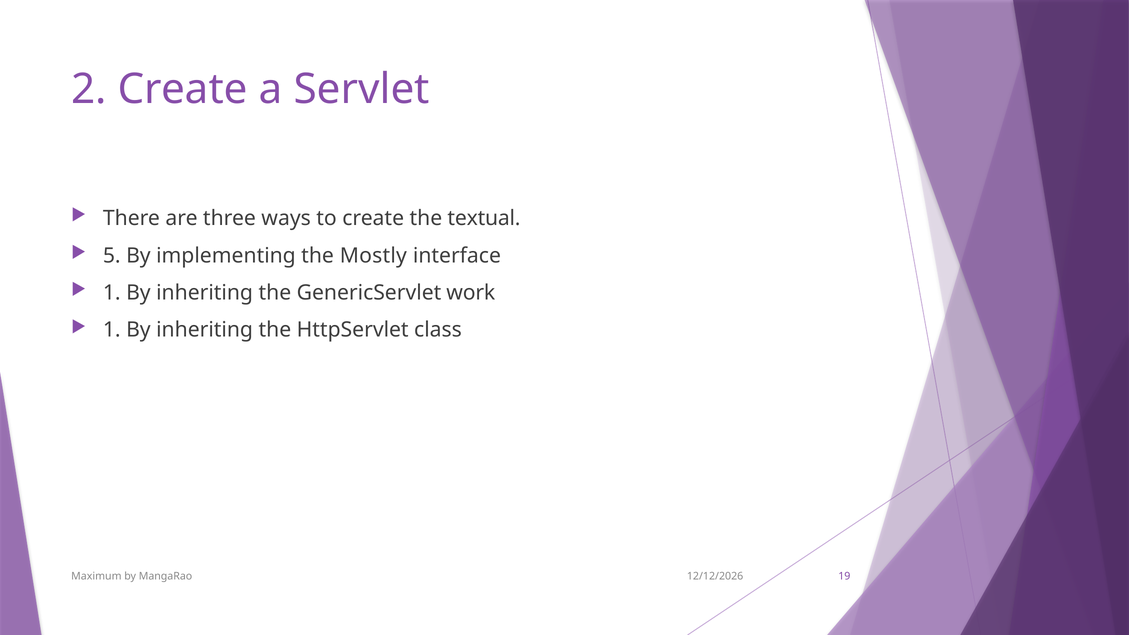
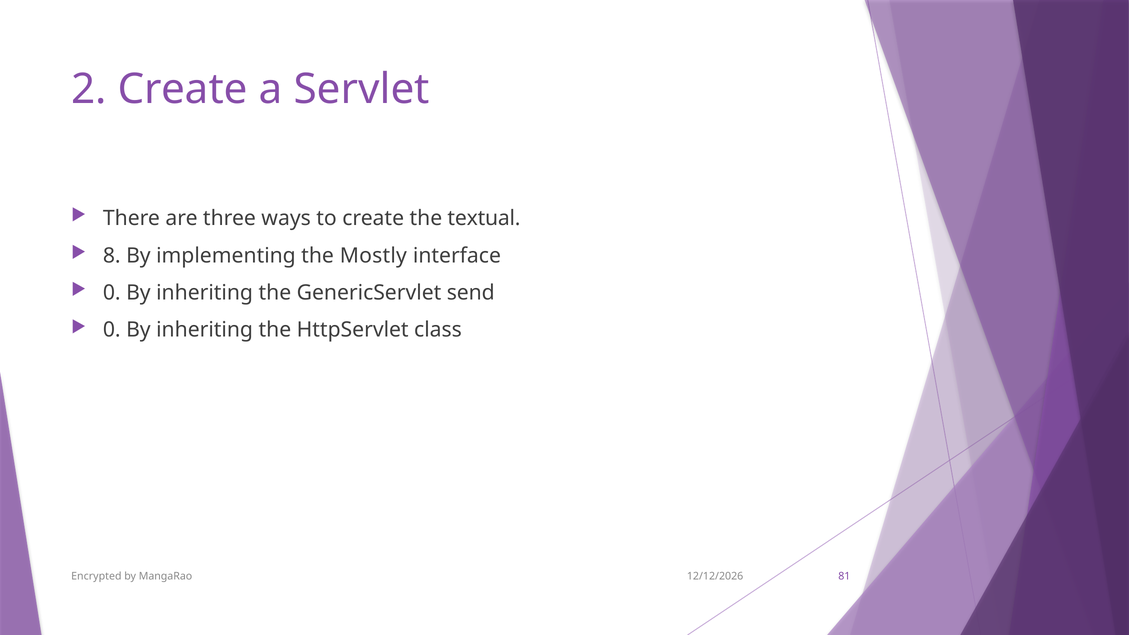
5: 5 -> 8 (112, 256)
1: 1 -> 0 (112, 293)
work: work -> send (471, 293)
1: 1 -> 0 (112, 330)
Maximum: Maximum -> Encrypted (96, 576)
19: 19 -> 81 (844, 576)
